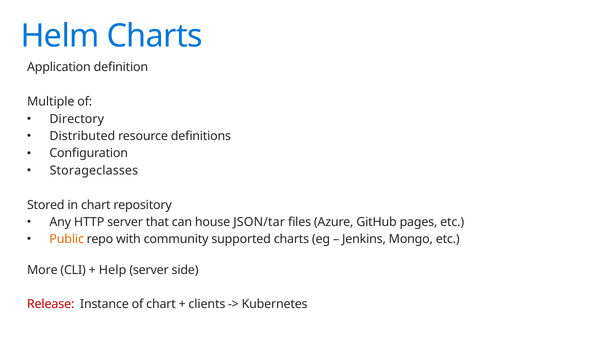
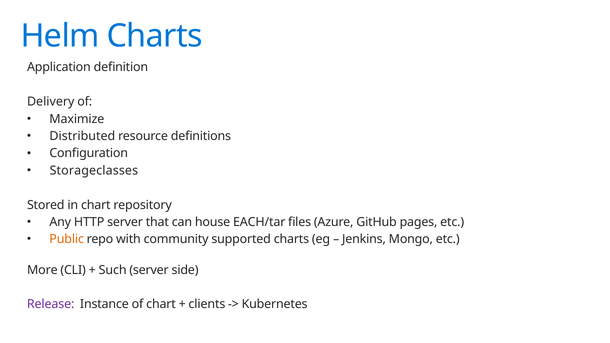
Multiple: Multiple -> Delivery (51, 102)
Directory: Directory -> Maximize (77, 119)
JSON/tar: JSON/tar -> EACH/tar (259, 222)
Help: Help -> Such (113, 270)
Release colour: red -> purple (51, 304)
